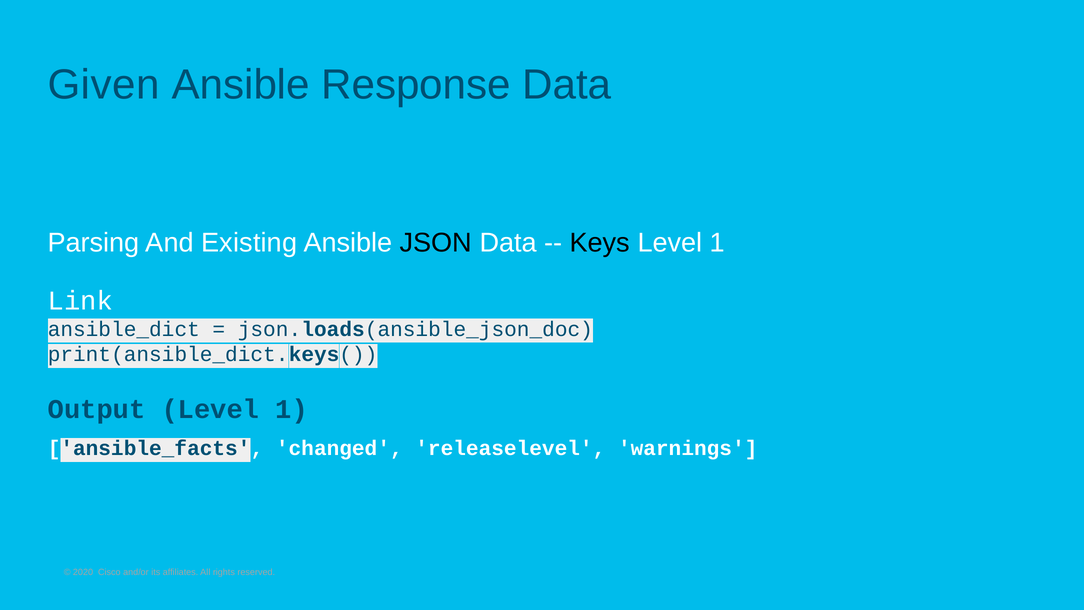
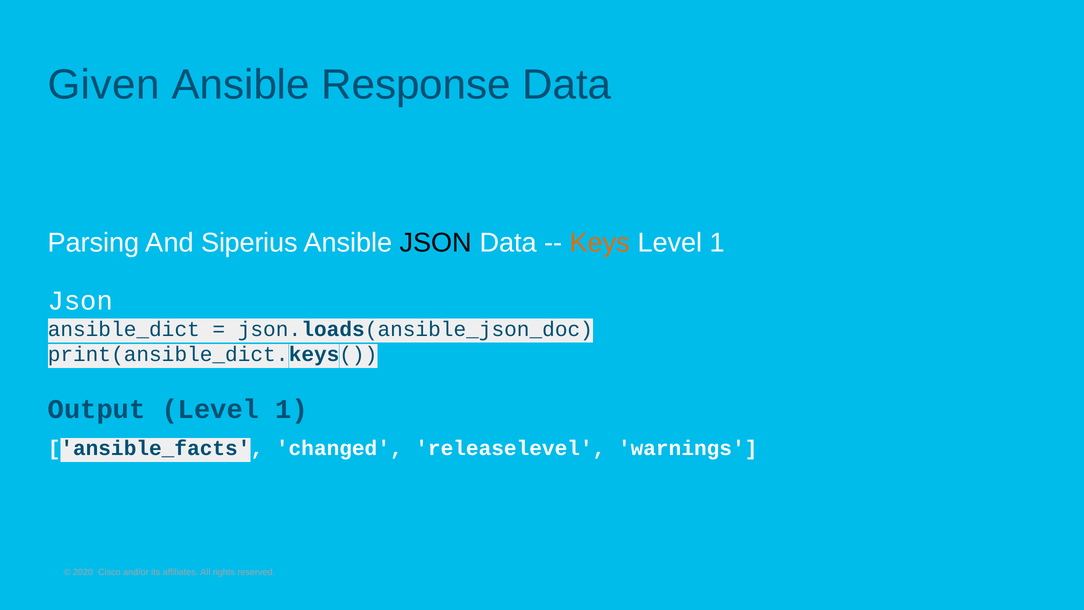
Existing: Existing -> Siperius (249, 243)
Keys colour: black -> orange (600, 243)
Link: Link -> Json (80, 301)
